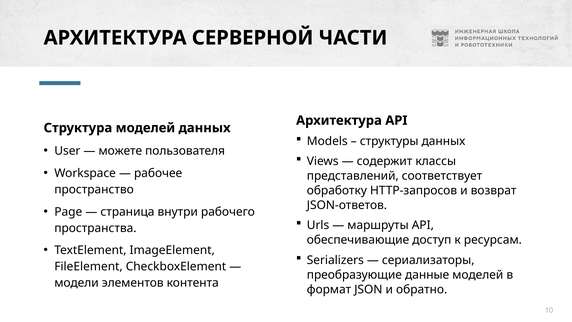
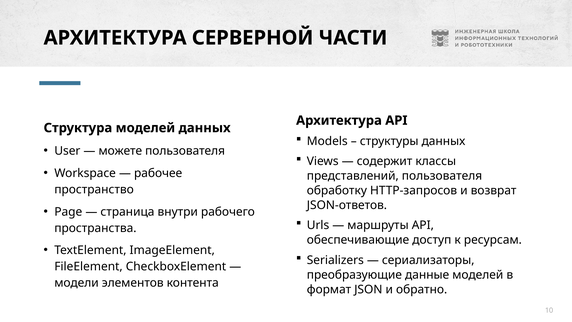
представлений соответствует: соответствует -> пользователя (442, 176)
